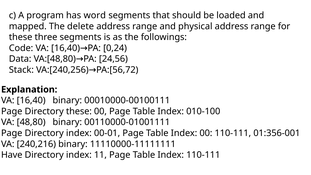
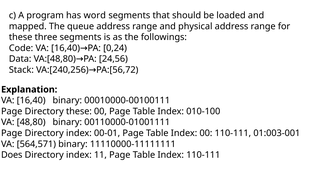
delete: delete -> queue (81, 26)
01:356-001: 01:356-001 -> 01:003-001 (277, 133)
240,216: 240,216 -> 564,571 (36, 144)
Have: Have -> Does (12, 155)
